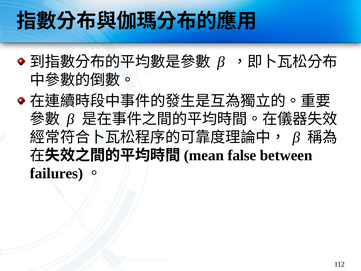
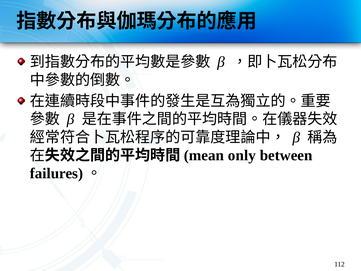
false: false -> only (242, 155)
